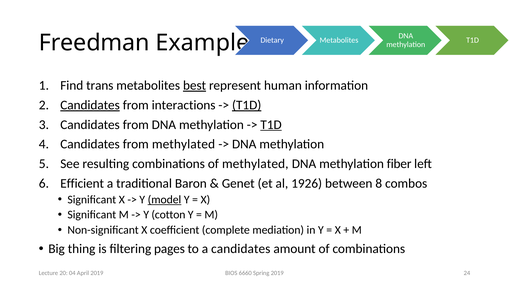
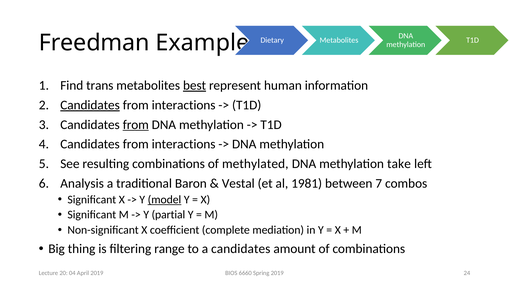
T1D underline: present -> none (247, 105)
from underline: none -> present (136, 125)
T1D underline: present -> none (271, 125)
methylated: methylated -> interactions (184, 144)
fiber: fiber -> take (399, 164)
Efficient: Efficient -> Analysis (82, 184)
Genet: Genet -> Vestal (238, 184)
1926: 1926 -> 1981 (307, 184)
8: 8 -> 7 (379, 184)
cotton: cotton -> partial (168, 215)
pages: pages -> range (169, 249)
